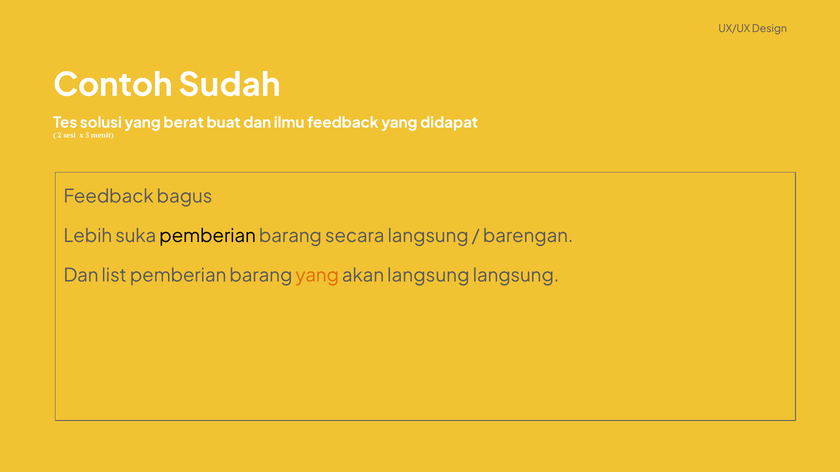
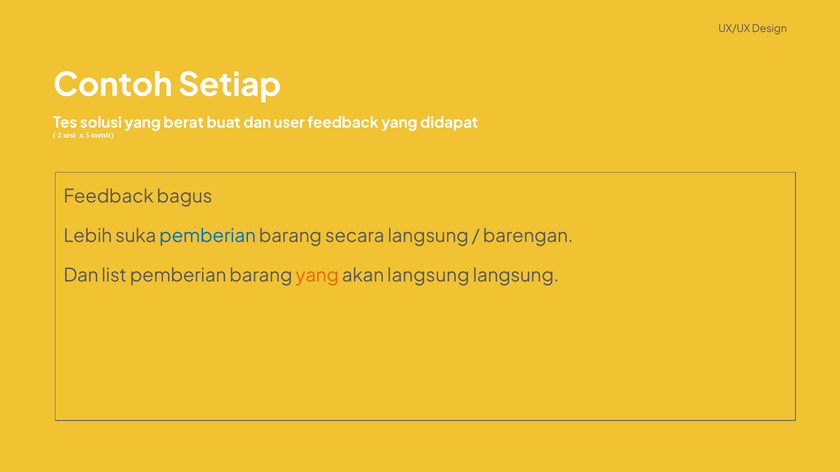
Sudah: Sudah -> Setiap (230, 85)
ilmu: ilmu -> user (289, 123)
pemberian colour: black -> blue (208, 236)
